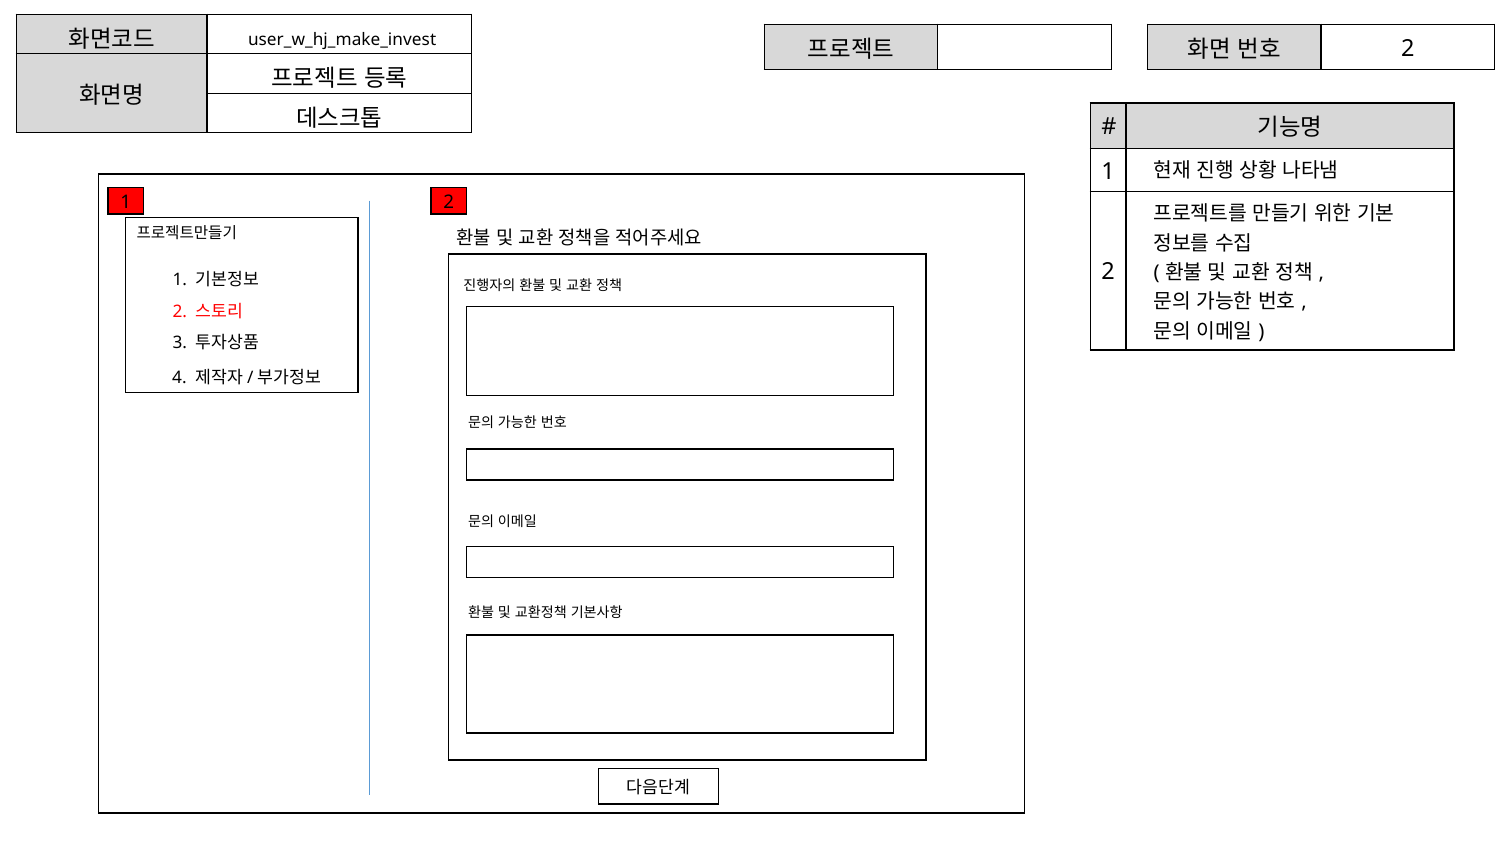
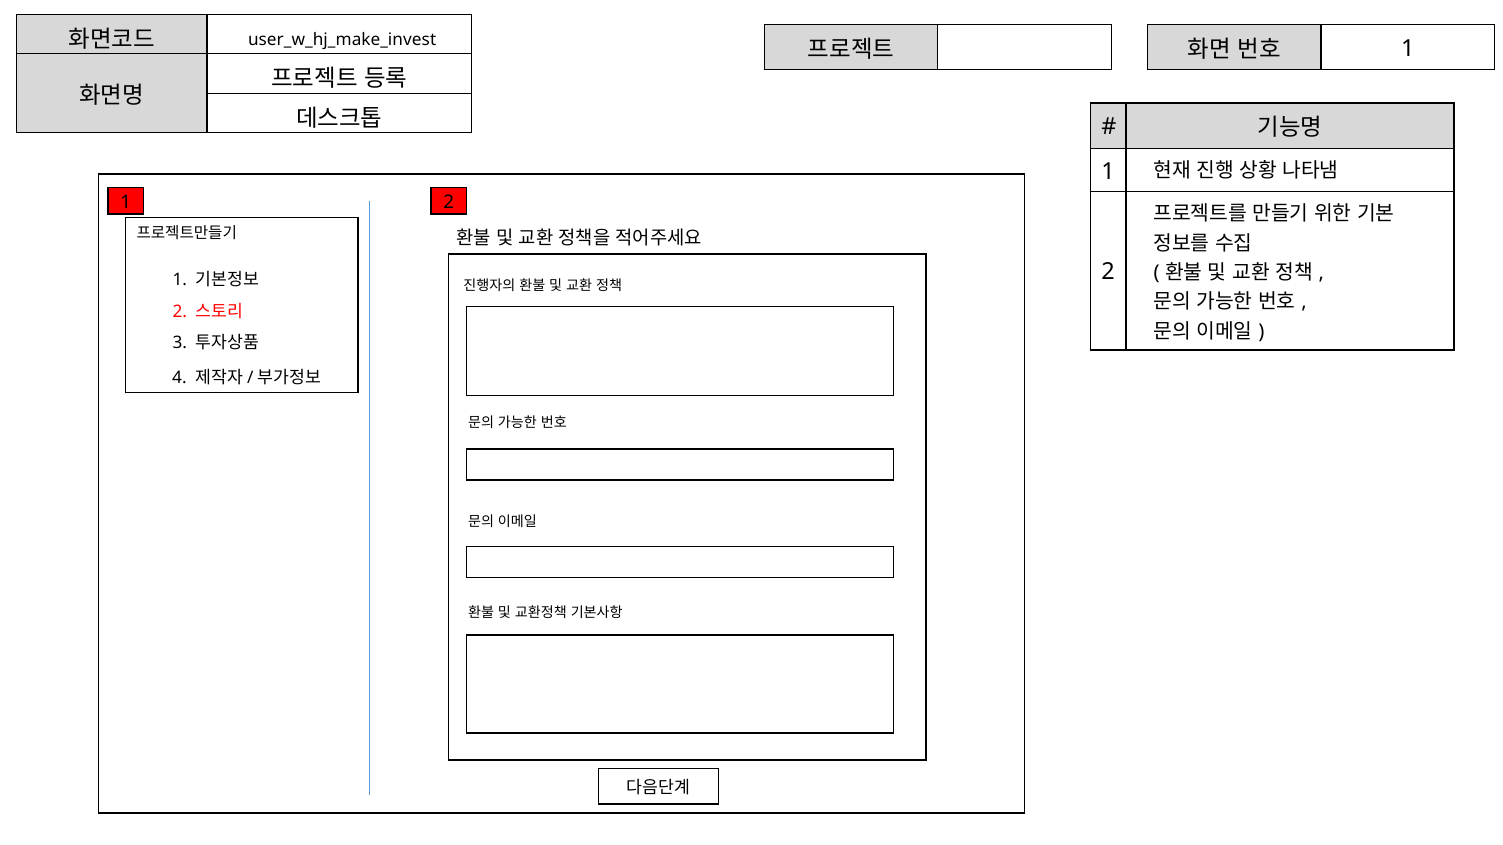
2: 2 -> 1 (1408, 48)
